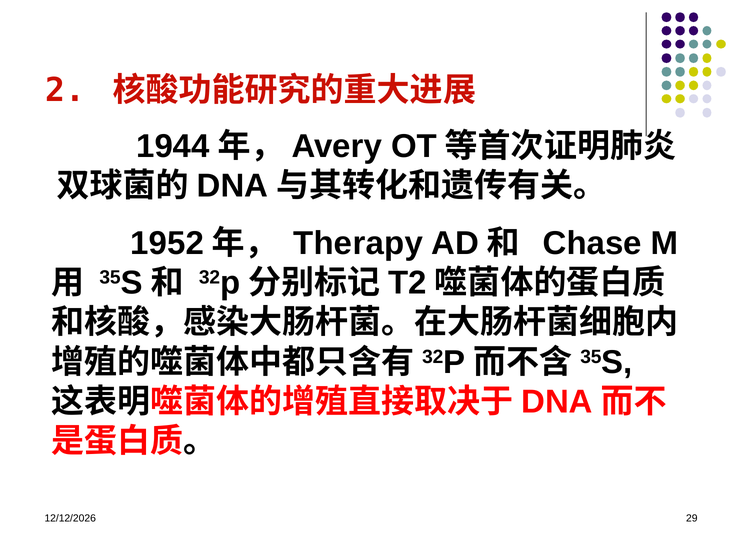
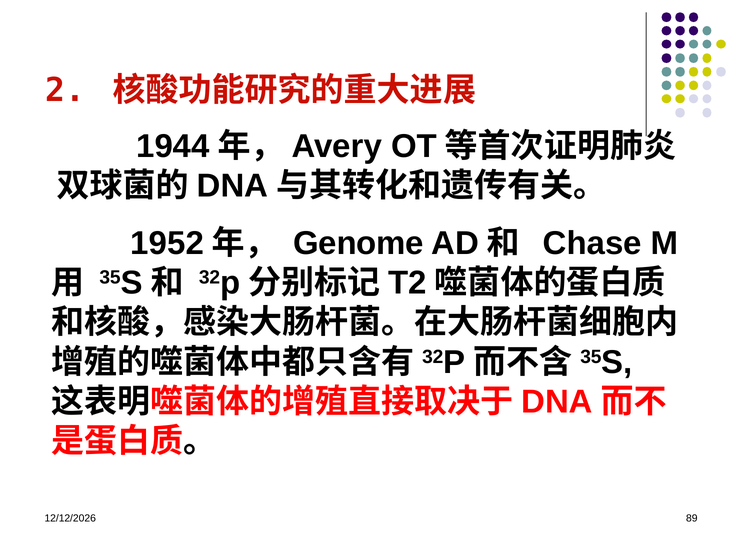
Therapy: Therapy -> Genome (358, 243)
29: 29 -> 89 (692, 518)
